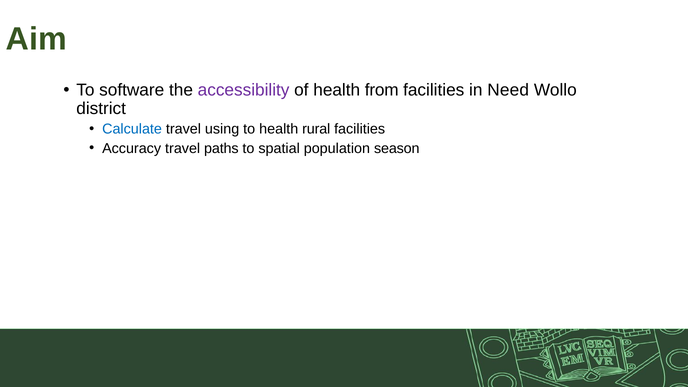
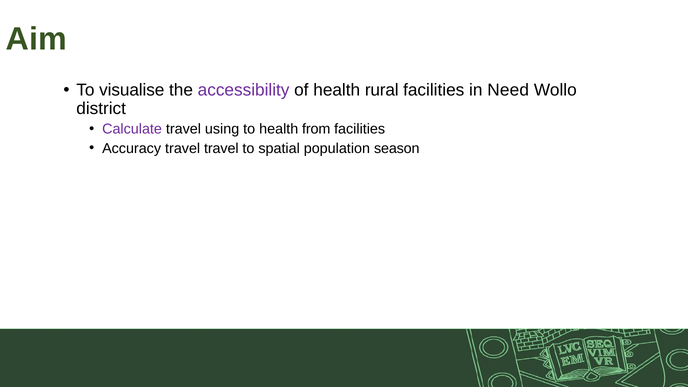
software: software -> visualise (132, 90)
from: from -> rural (382, 90)
Calculate colour: blue -> purple (132, 129)
rural: rural -> from (316, 129)
travel paths: paths -> travel (221, 148)
